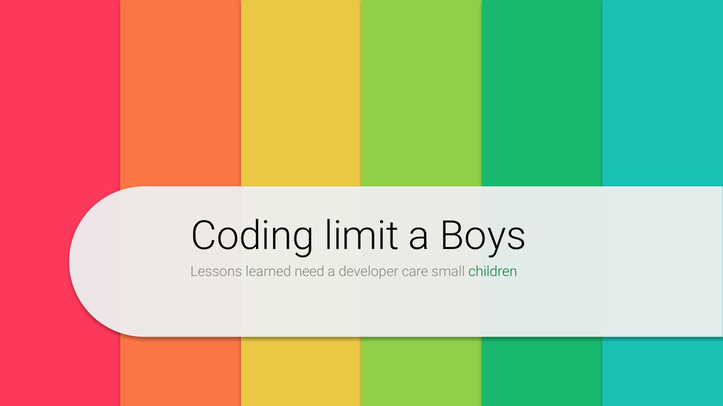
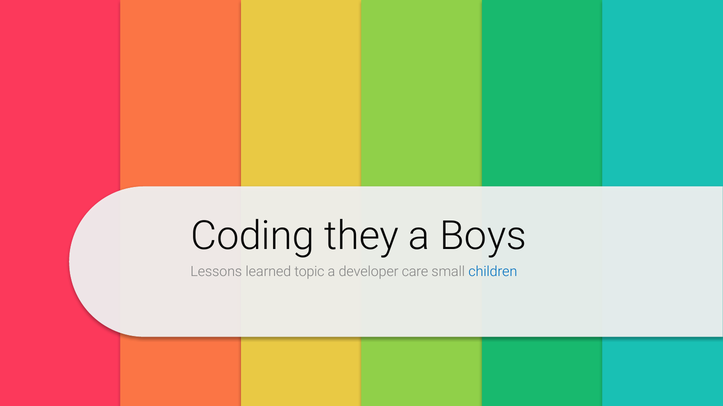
limit: limit -> they (362, 236)
need: need -> topic (309, 272)
children colour: green -> blue (493, 272)
